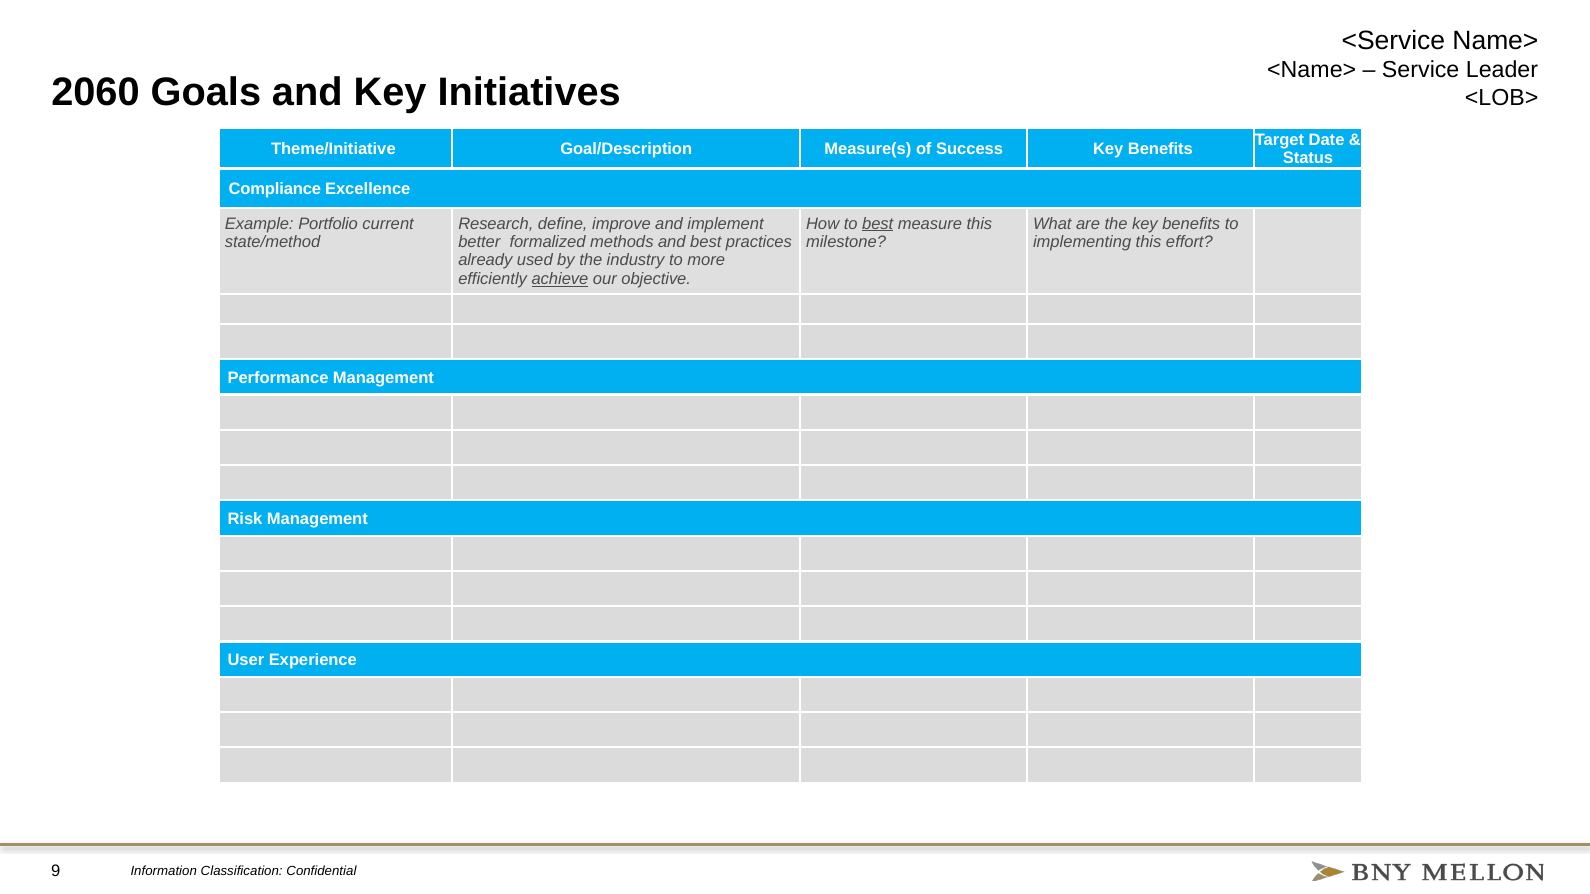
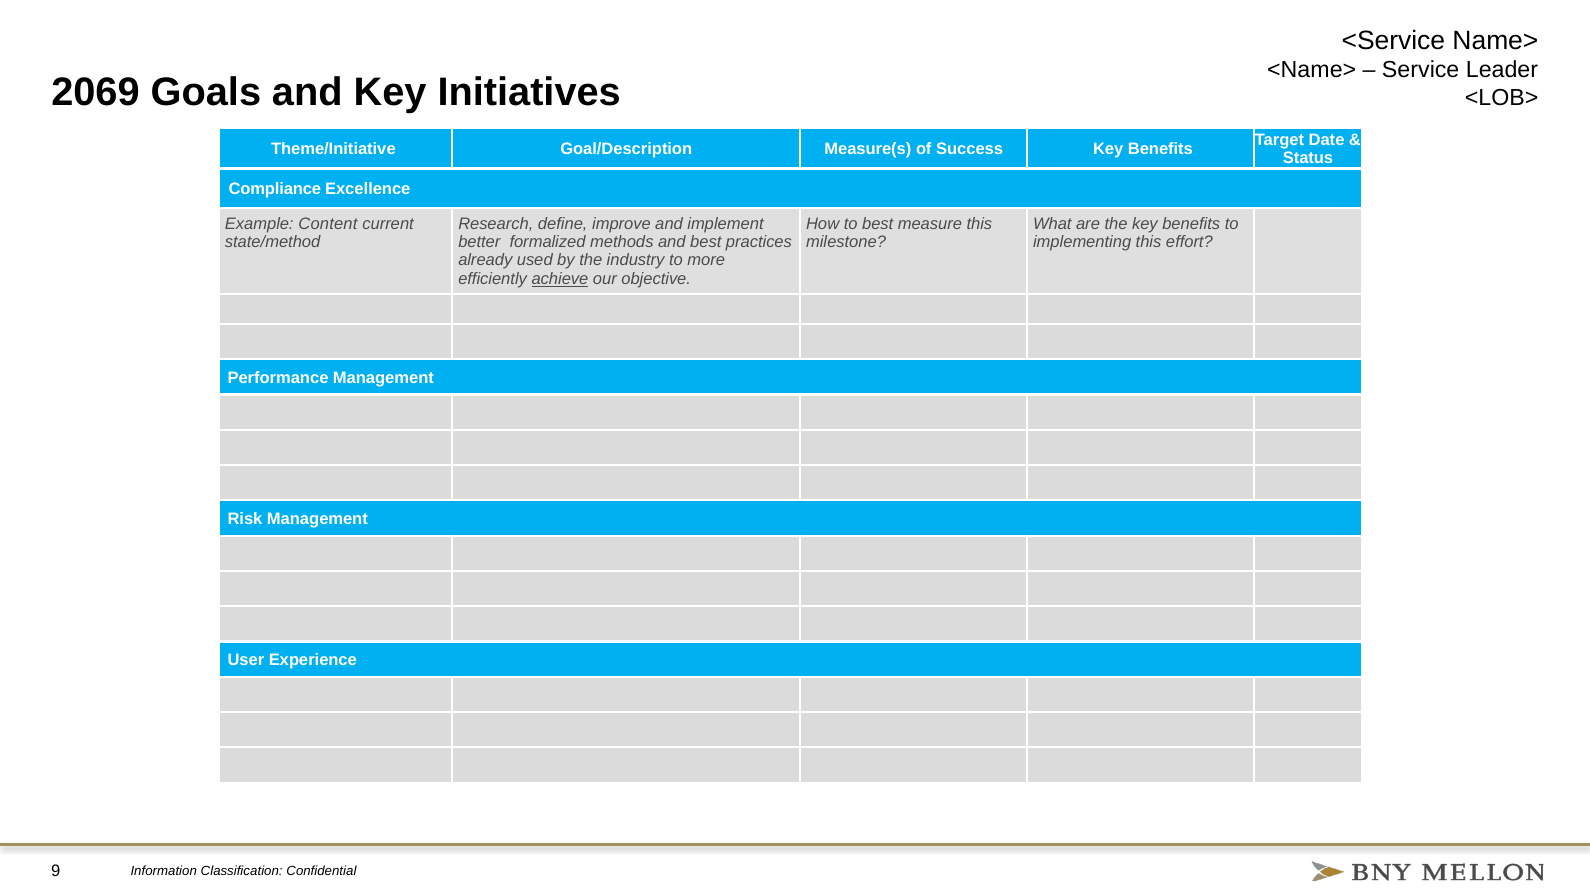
2060: 2060 -> 2069 (95, 92)
Portfolio: Portfolio -> Content (328, 224)
best underline: present -> none (878, 224)
